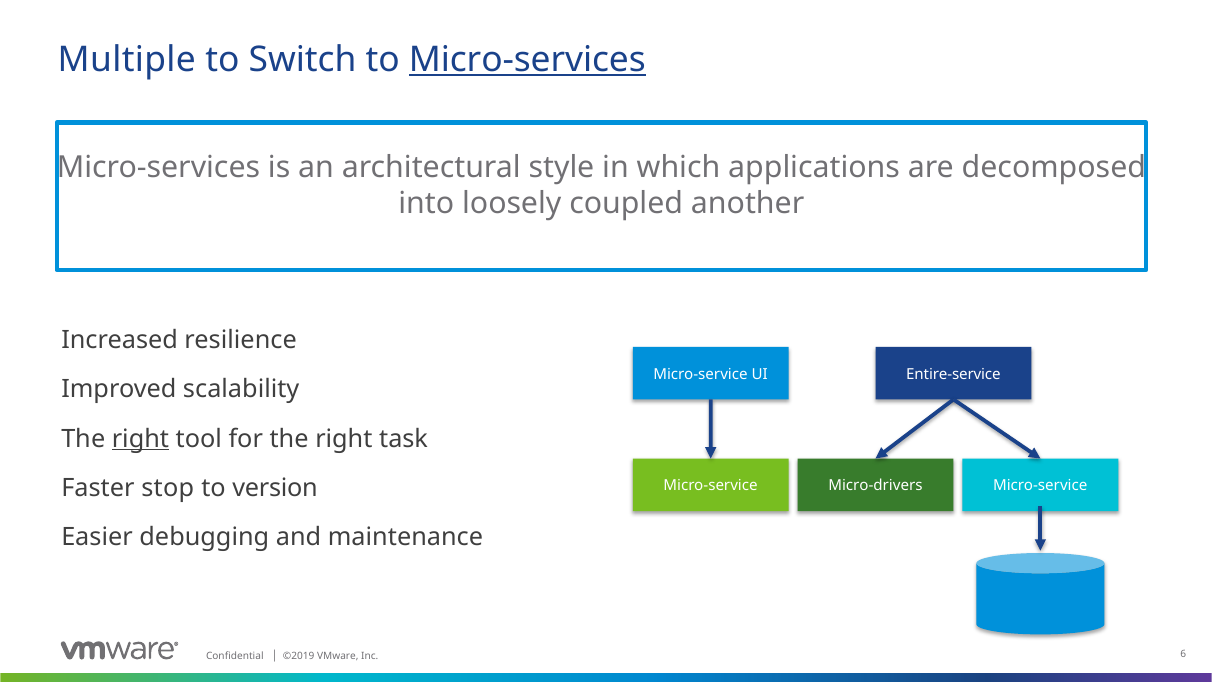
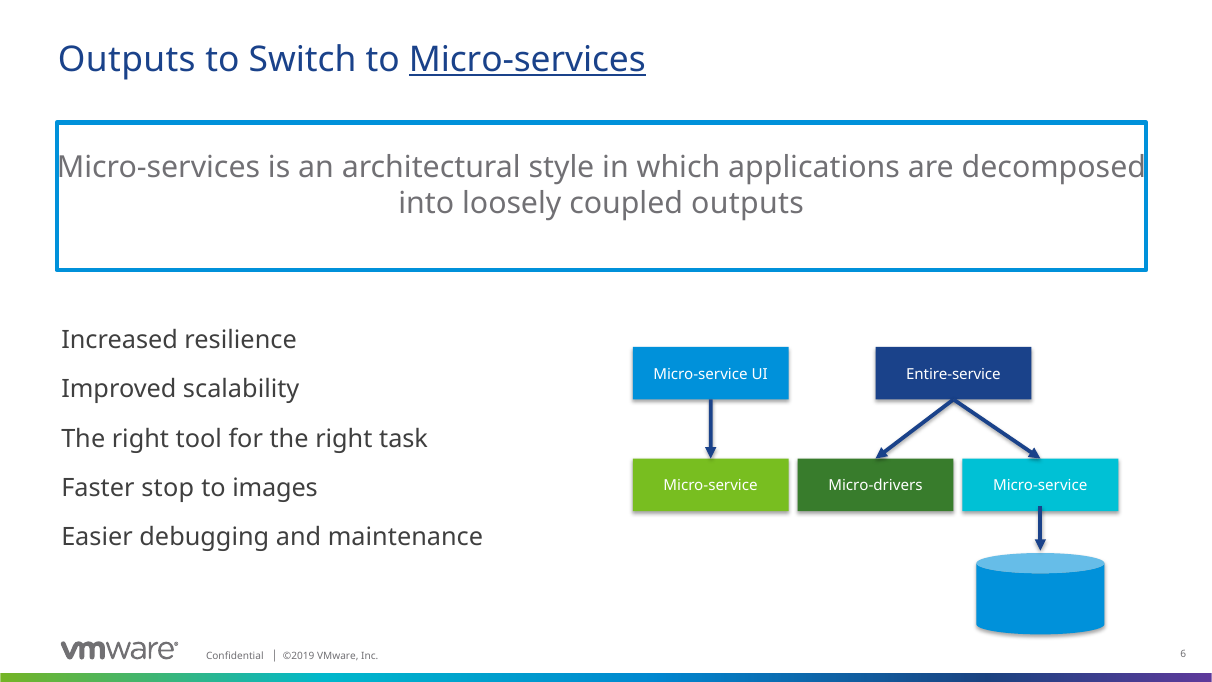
Multiple: Multiple -> Outputs (127, 60)
coupled another: another -> outputs (747, 204)
right underline: present -> none (140, 439)
version: version -> images (275, 488)
